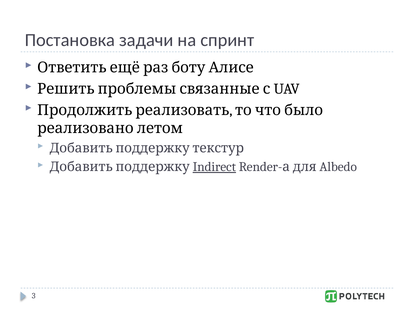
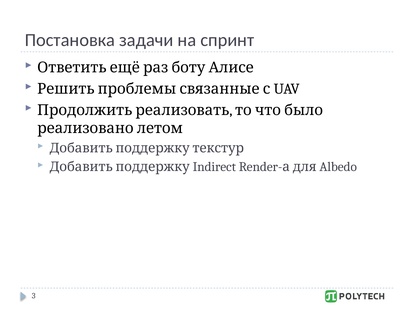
Indirect underline: present -> none (214, 167)
